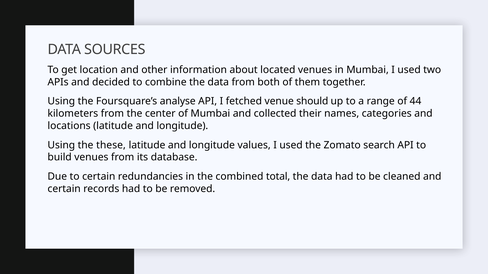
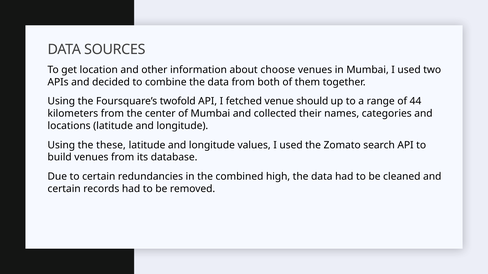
located: located -> choose (278, 70)
analyse: analyse -> twofold (178, 101)
total: total -> high (278, 177)
